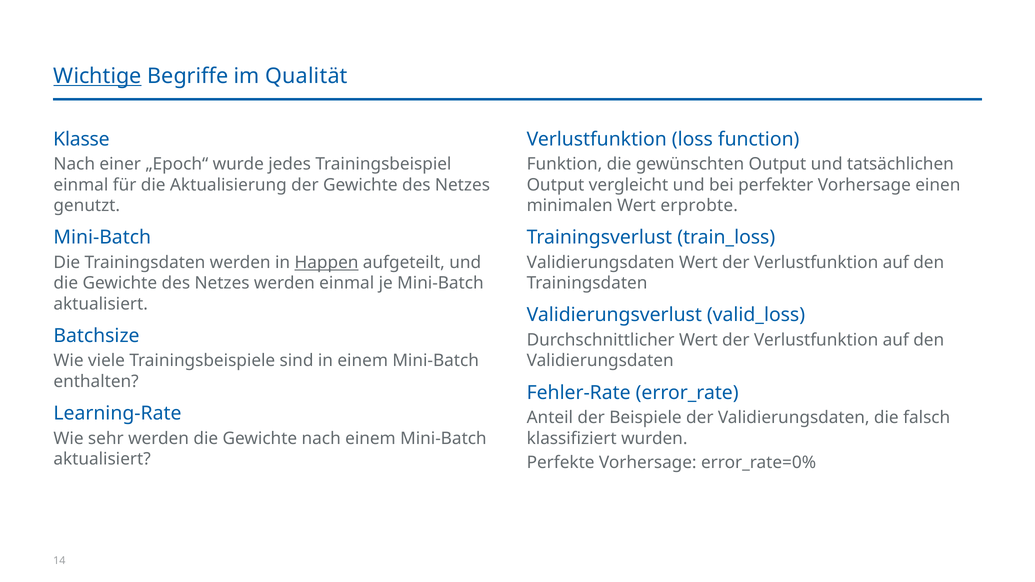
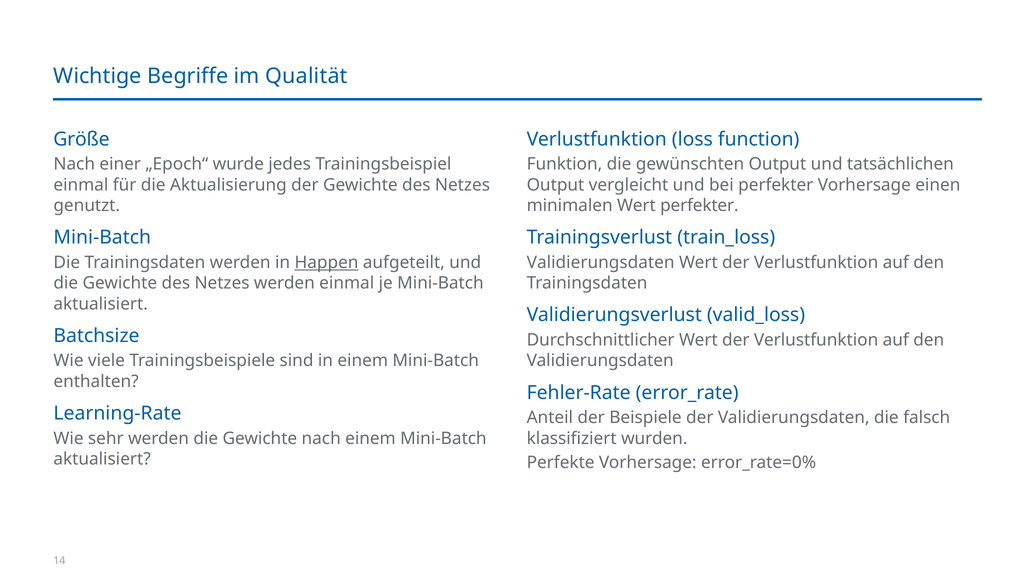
Wichtige underline: present -> none (98, 76)
Klasse: Klasse -> Größe (81, 139)
Wert erprobte: erprobte -> perfekter (699, 206)
